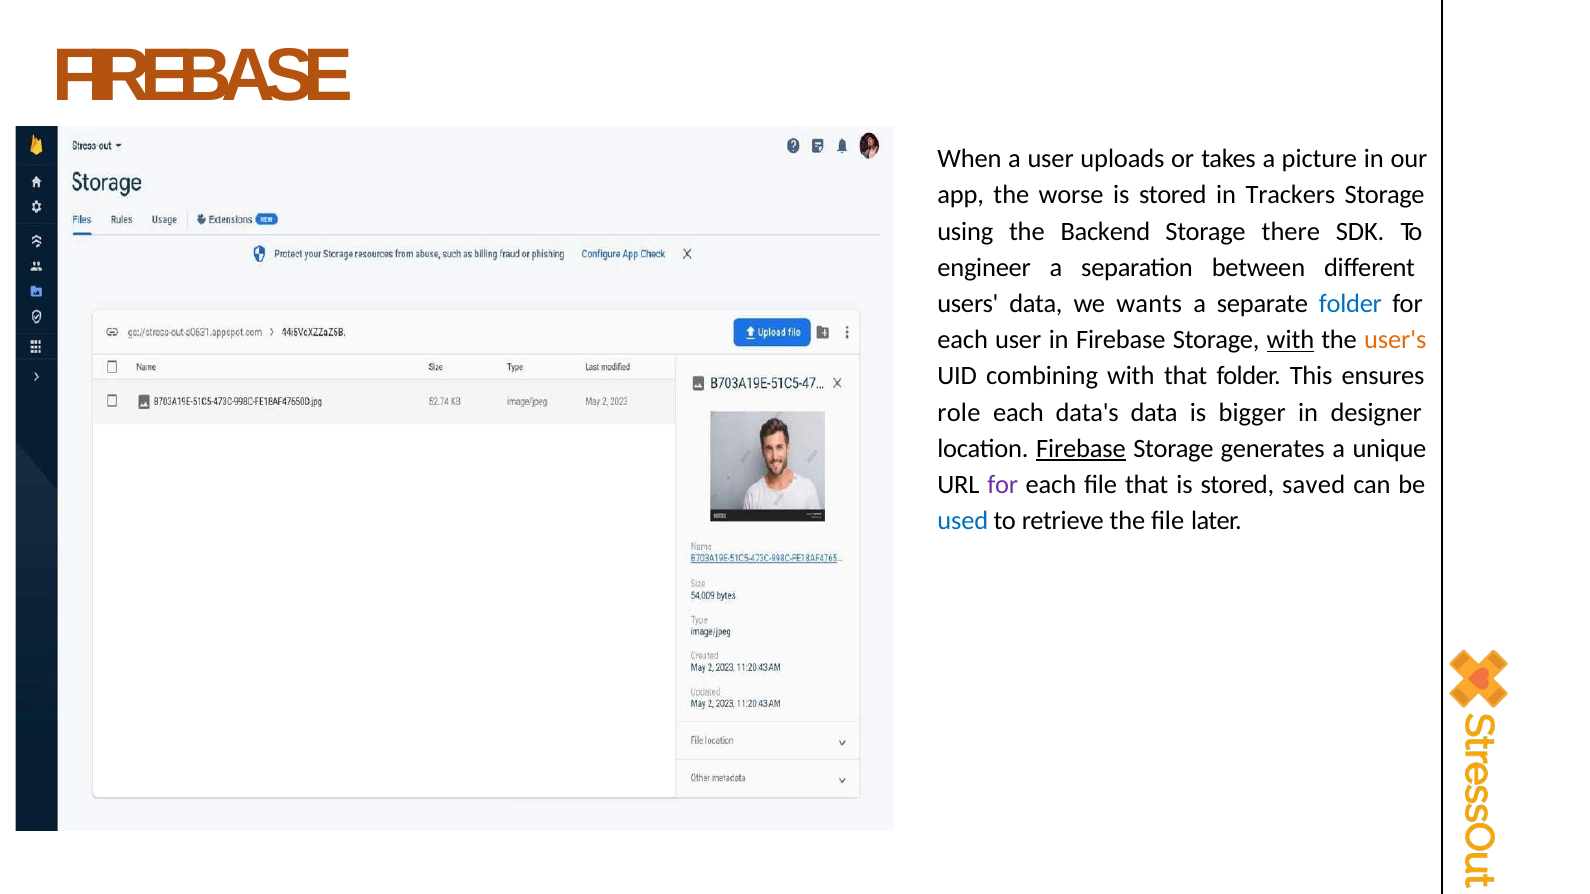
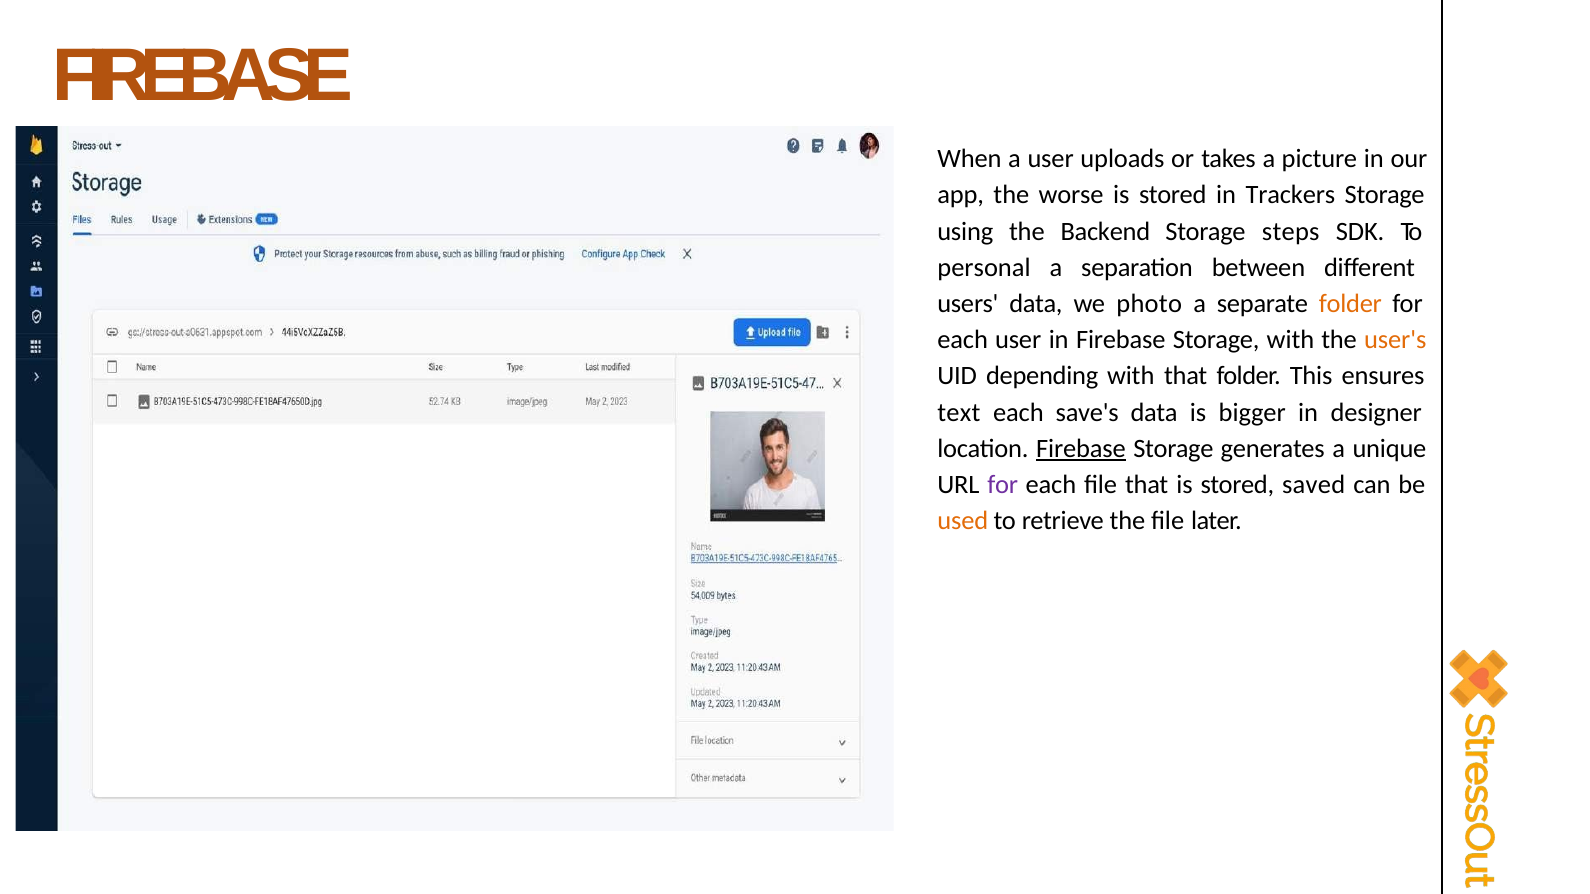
there: there -> steps (1291, 231)
engineer: engineer -> personal (984, 268)
wants: wants -> photo (1149, 304)
folder colour: blue -> orange (1350, 304)
with underline: present -> none (1290, 340)
combining: combining -> depending (1042, 376)
role: role -> text (959, 412)
data's: data's -> save's (1087, 412)
used colour: blue -> orange (963, 521)
